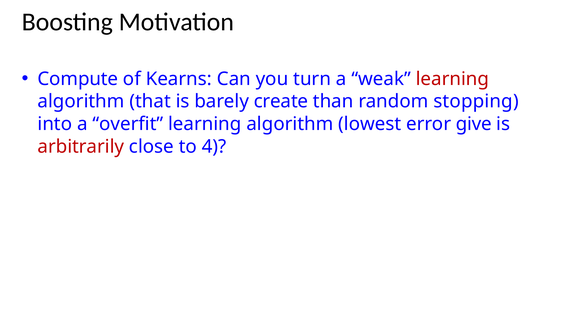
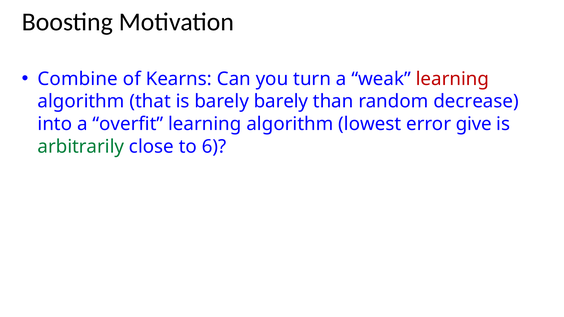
Compute: Compute -> Combine (78, 79)
barely create: create -> barely (281, 101)
stopping: stopping -> decrease (476, 101)
arbitrarily colour: red -> green (81, 147)
4: 4 -> 6 (214, 147)
